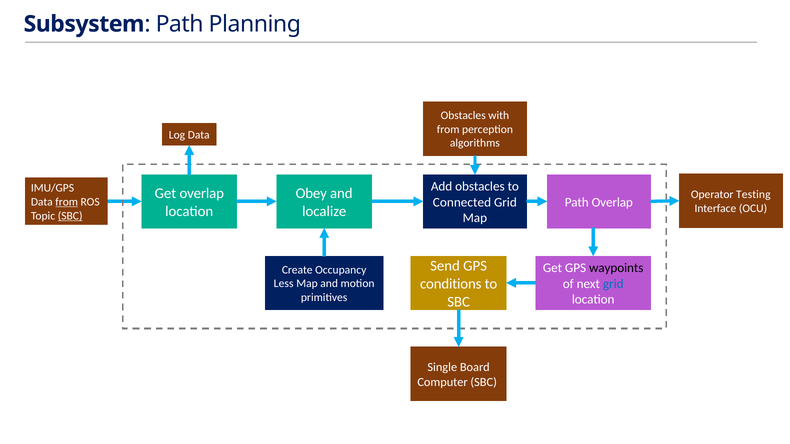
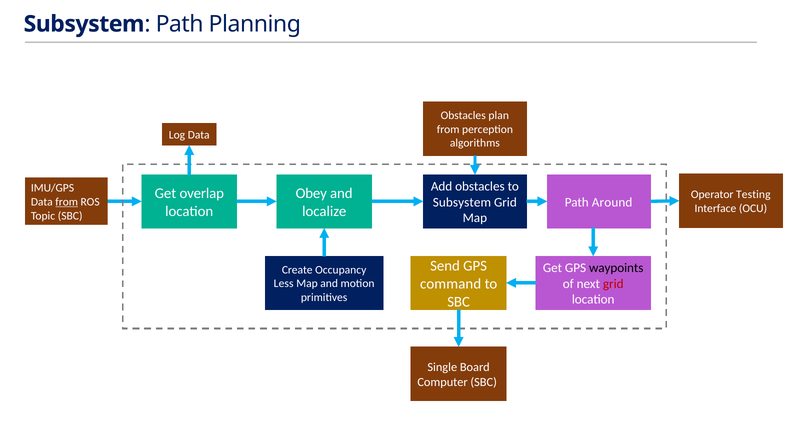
with: with -> plan (499, 116)
Connected: Connected -> Subsystem (462, 203)
Path Overlap: Overlap -> Around (612, 203)
SBC underline: present -> none (70, 216)
conditions: conditions -> command (451, 284)
grid colour: blue -> red (613, 284)
